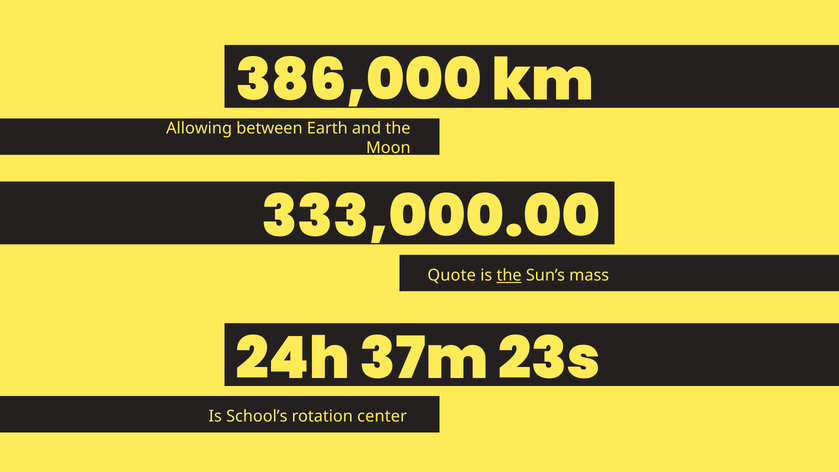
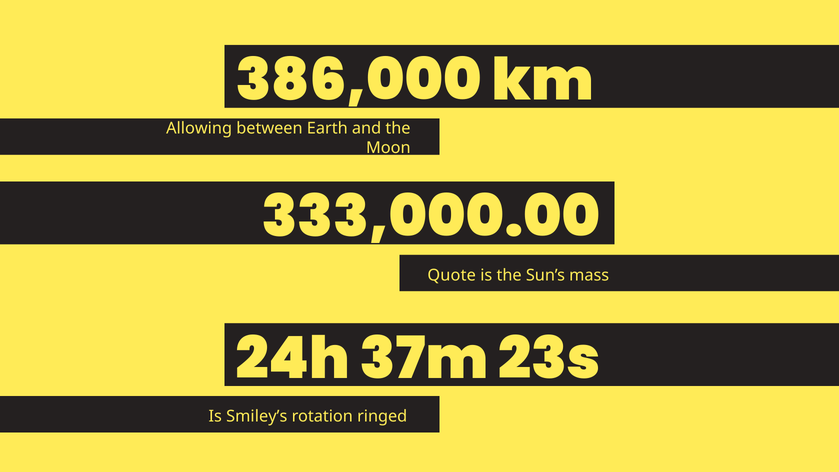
the underline: present -> none (509, 275)
School’s: School’s -> Smiley’s (257, 416)
center: center -> ringed (382, 416)
